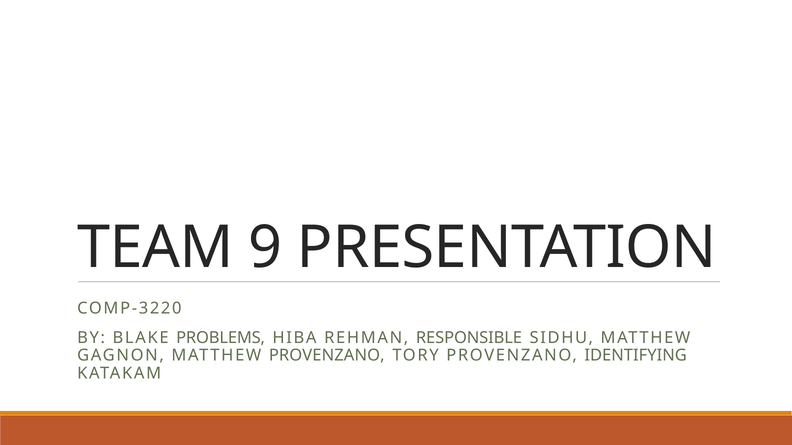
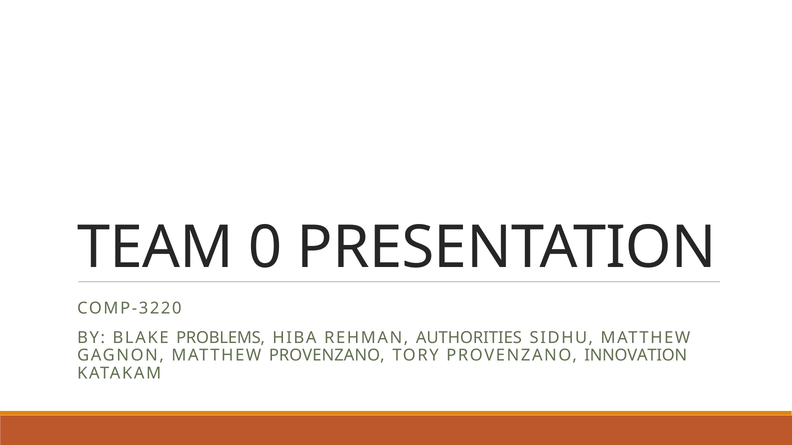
9: 9 -> 0 (265, 248)
RESPONSIBLE: RESPONSIBLE -> AUTHORITIES (469, 338)
IDENTIFYING: IDENTIFYING -> INNOVATION (636, 356)
